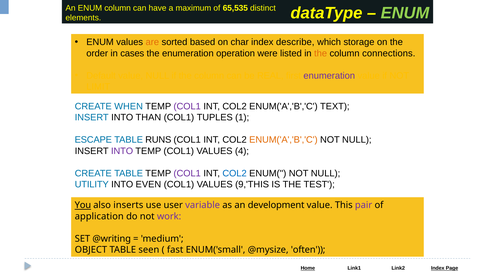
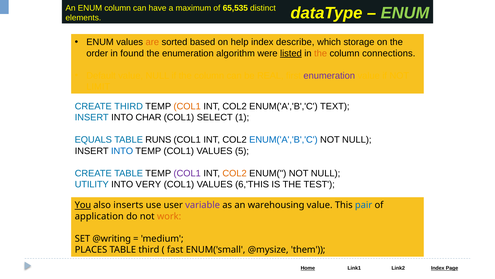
char: char -> help (240, 42)
cases: cases -> found (132, 53)
operation: operation -> algorithm (236, 53)
listed underline: none -> present (291, 53)
CREATE WHEN: WHEN -> THIRD (129, 106)
COL1 colour: purple -> orange (187, 106)
THAN: THAN -> CHAR (149, 117)
TUPLES: TUPLES -> SELECT (215, 117)
ESCAPE: ESCAPE -> EQUALS (93, 140)
ENUM('A','B','C colour: orange -> blue (283, 140)
INTO colour: purple -> blue (122, 151)
4: 4 -> 5 (242, 151)
COL2 colour: blue -> orange (235, 173)
EVEN: EVEN -> VERY (148, 184)
9,'THIS: 9,'THIS -> 6,'THIS (252, 184)
development: development -> warehousing (276, 205)
pair colour: purple -> blue (364, 205)
work colour: purple -> orange (169, 216)
OBJECT: OBJECT -> PLACES (91, 249)
TABLE seen: seen -> third (149, 249)
often: often -> them (308, 249)
